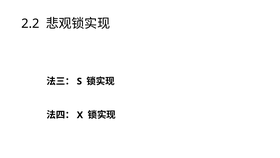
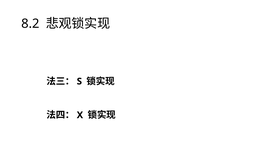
2.2: 2.2 -> 8.2 (30, 24)
